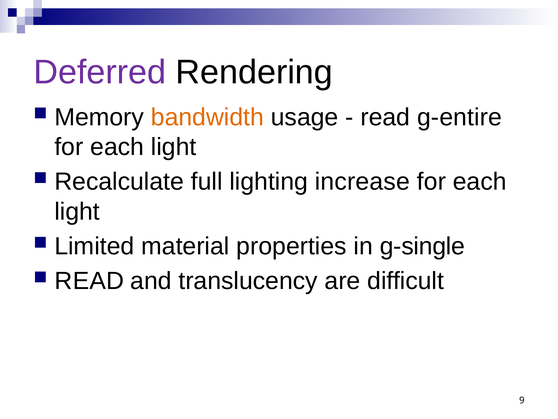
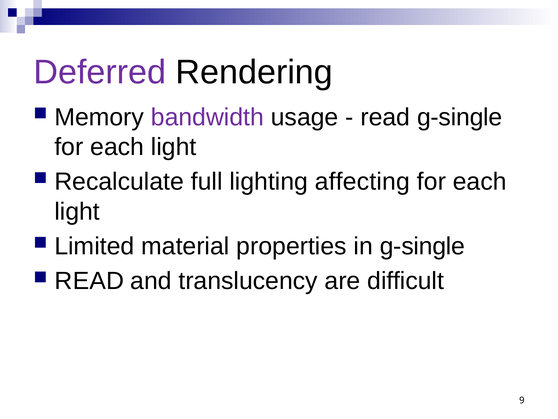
bandwidth colour: orange -> purple (207, 117)
read g-entire: g-entire -> g-single (460, 117)
increase: increase -> affecting (362, 182)
